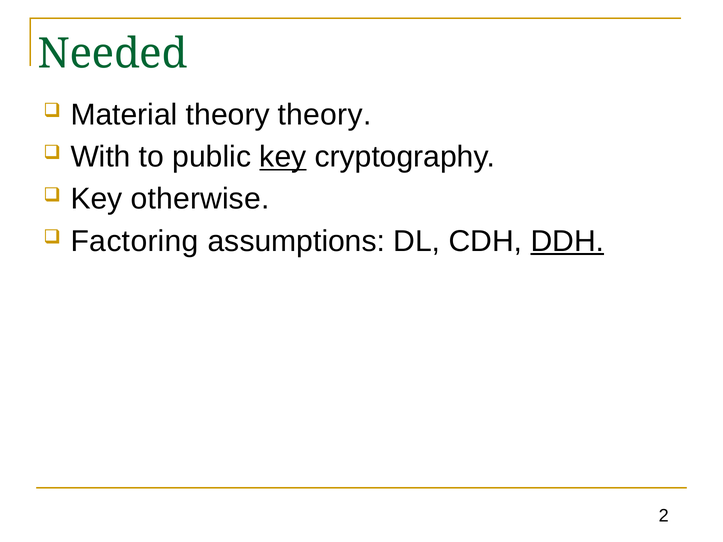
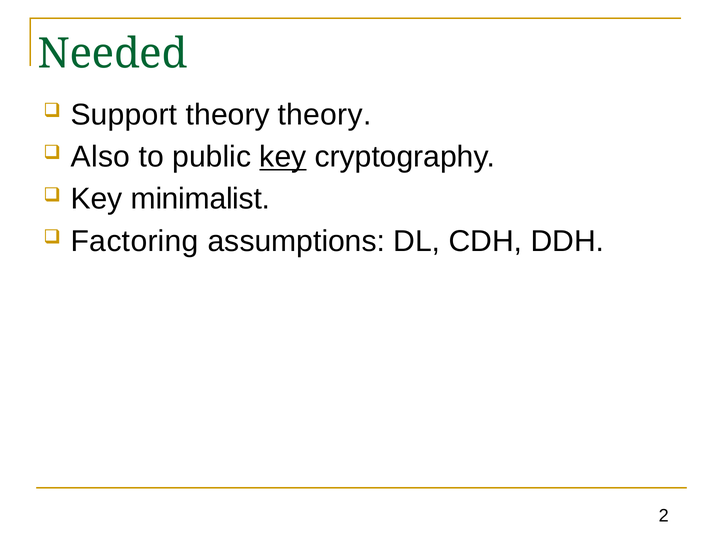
Material: Material -> Support (124, 115)
With: With -> Also (100, 157)
otherwise: otherwise -> minimalist (200, 199)
DDH underline: present -> none (567, 241)
